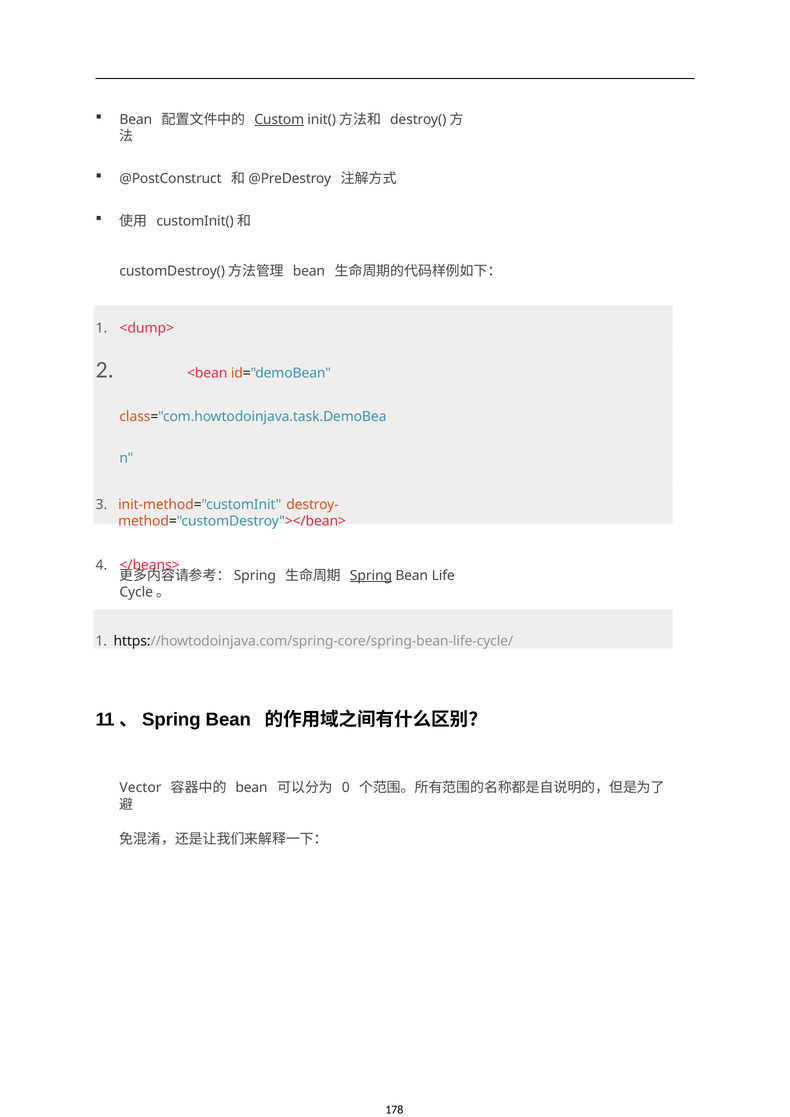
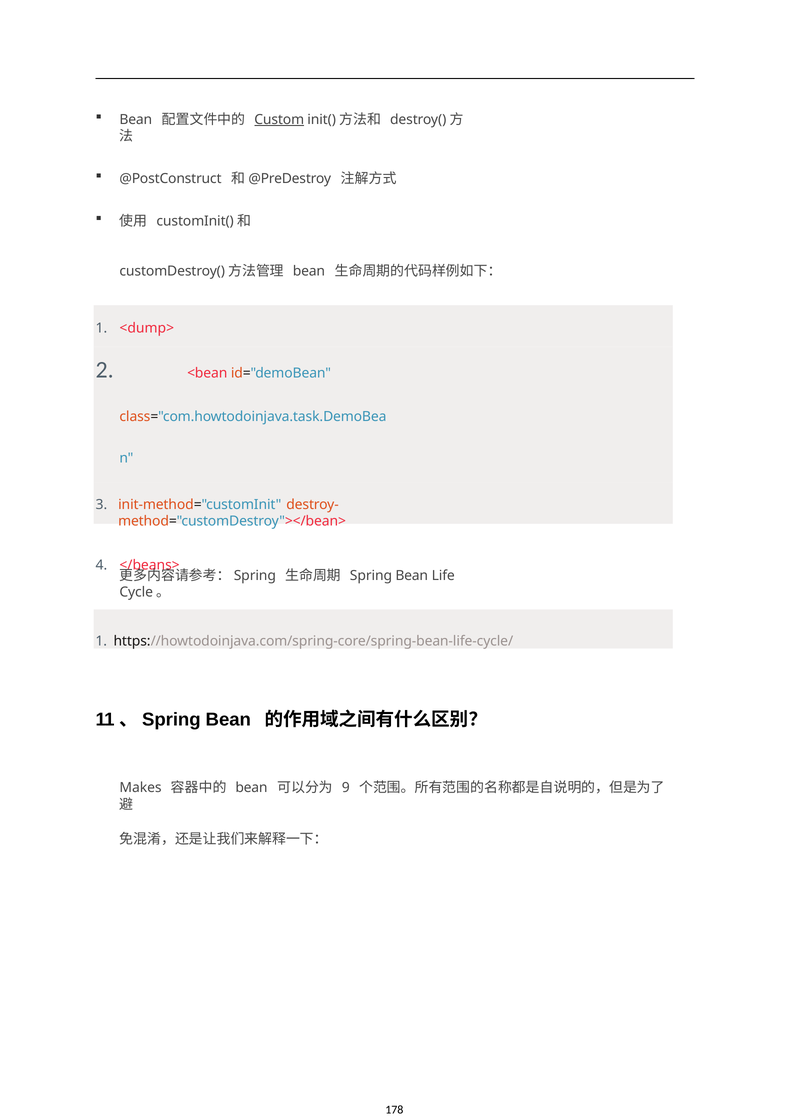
Spring underline: present -> none (371, 576)
Vector: Vector -> Makes (141, 788)
0: 0 -> 9 (346, 788)
